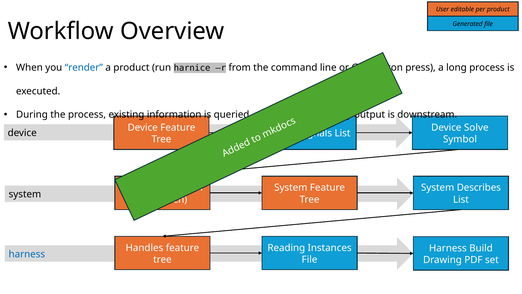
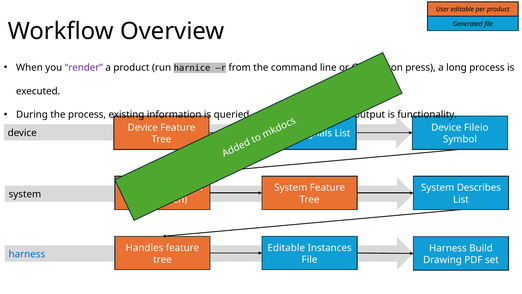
render colour: blue -> purple (84, 68)
downstream: downstream -> functionality (427, 114)
Solve: Solve -> Fileio (476, 127)
Reading: Reading -> Editable (286, 248)
